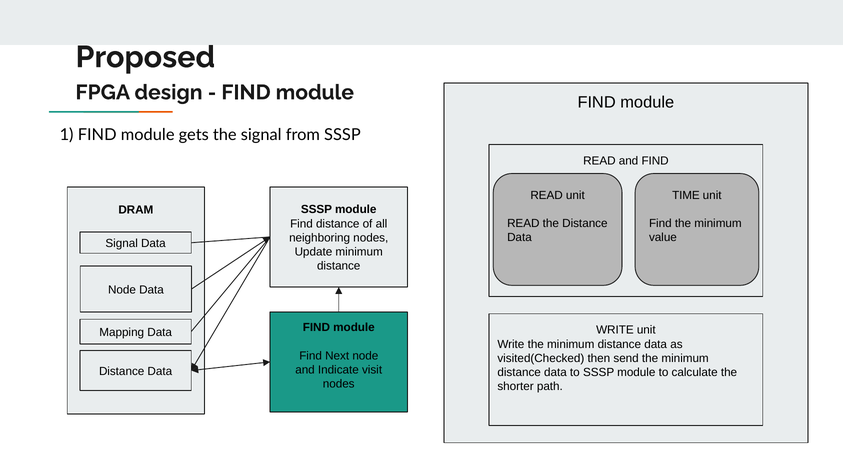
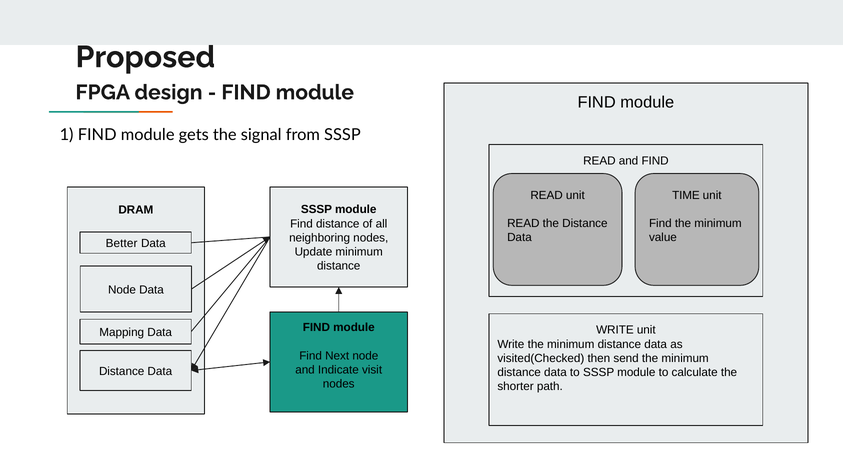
Signal: Signal -> Better (122, 244)
